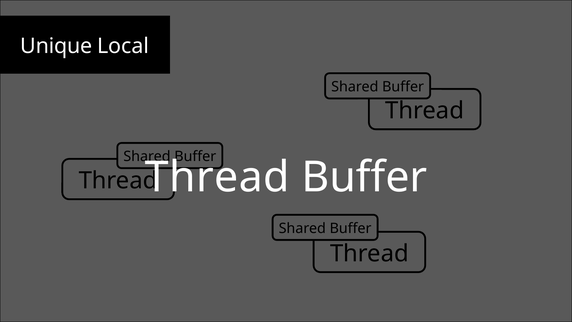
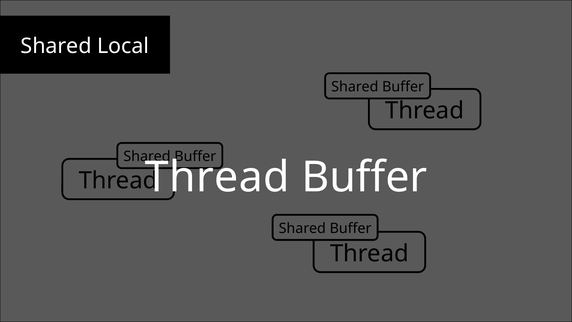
Unique: Unique -> Shared (56, 46)
